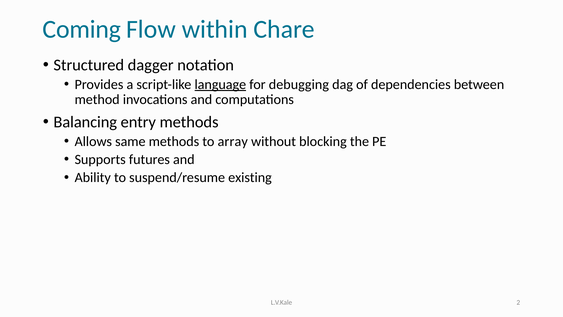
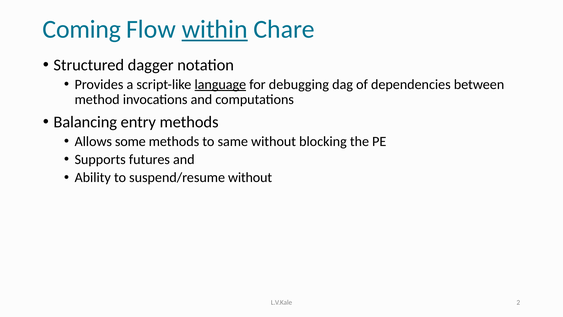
within underline: none -> present (215, 29)
same: same -> some (130, 141)
array: array -> same (233, 141)
suspend/resume existing: existing -> without (250, 177)
